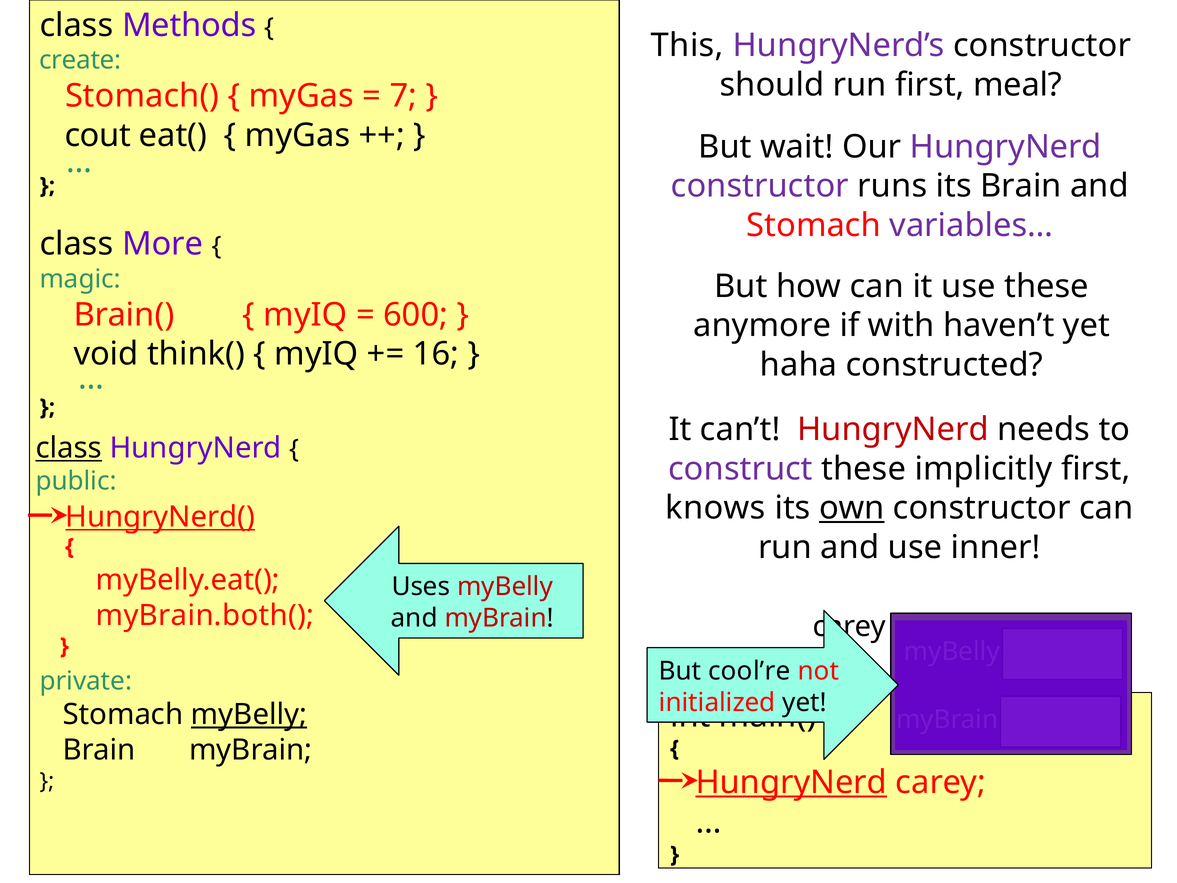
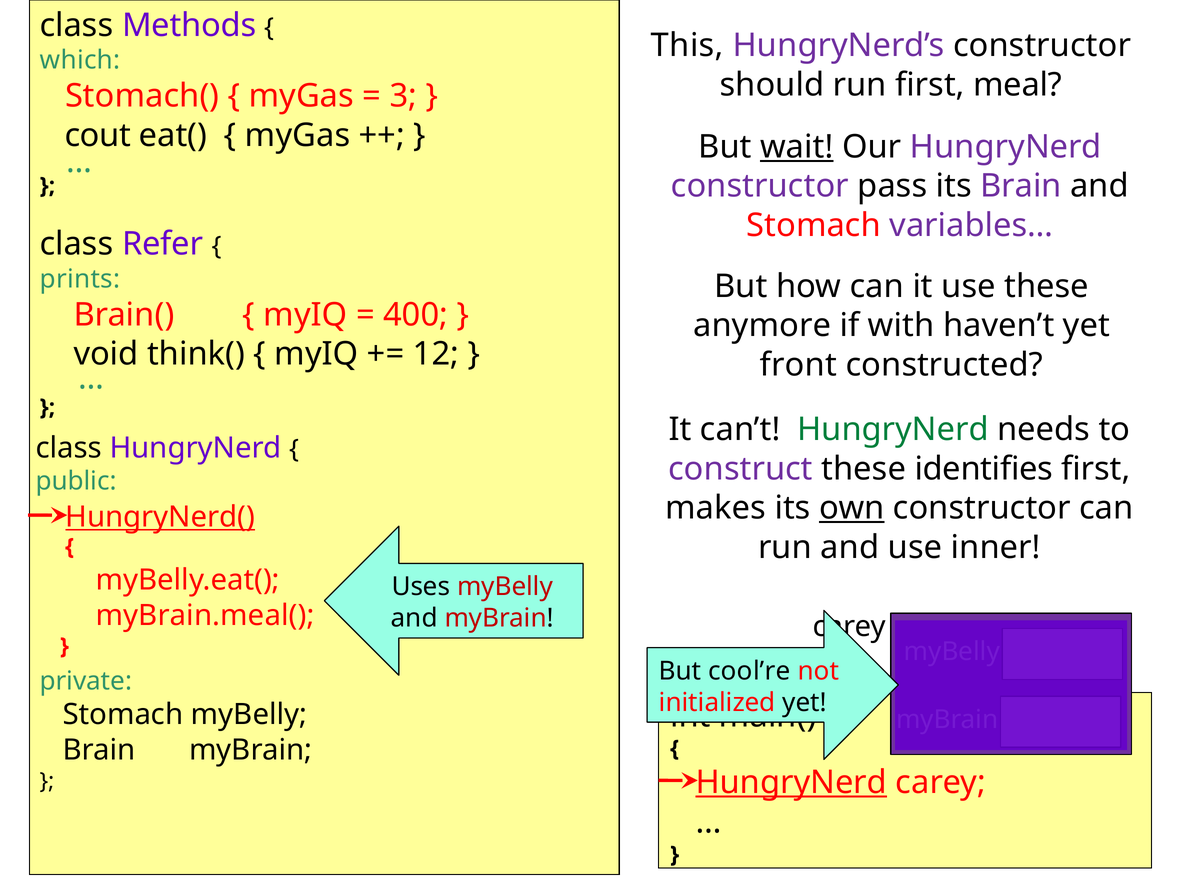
create: create -> which (80, 60)
7: 7 -> 3 (403, 96)
wait underline: none -> present (797, 147)
runs: runs -> pass (892, 186)
Brain colour: black -> purple (1021, 186)
More: More -> Refer (163, 244)
magic: magic -> prints (80, 279)
600: 600 -> 400 (416, 315)
16: 16 -> 12 (436, 354)
haha: haha -> front (798, 365)
HungryNerd colour: red -> green (893, 429)
class underline: present -> none (69, 448)
implicitly: implicitly -> identifies (984, 469)
knows: knows -> makes (716, 508)
myBrain.both(: myBrain.both( -> myBrain.meal( (205, 615)
myBelly underline: present -> none (249, 715)
